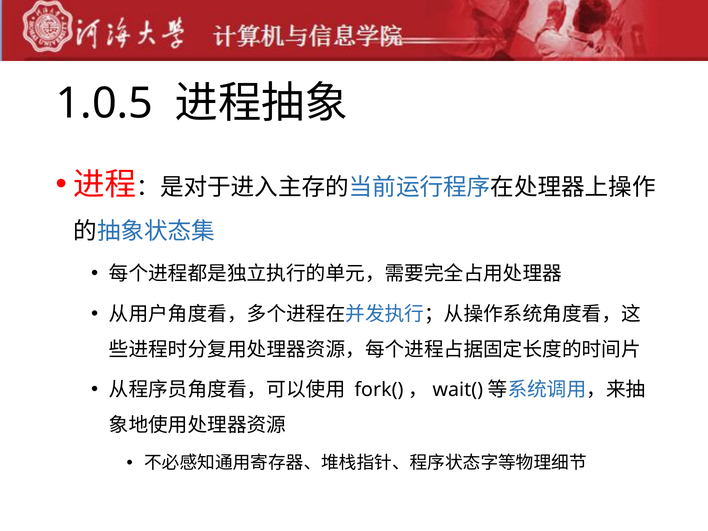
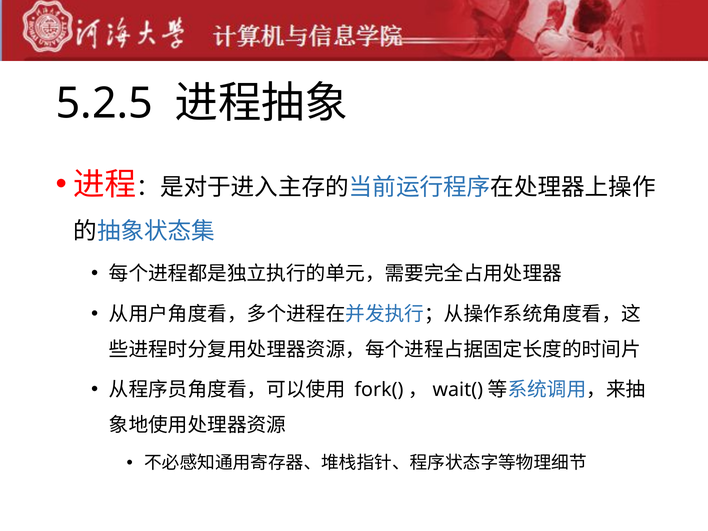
1.0.5: 1.0.5 -> 5.2.5 (104, 104)
